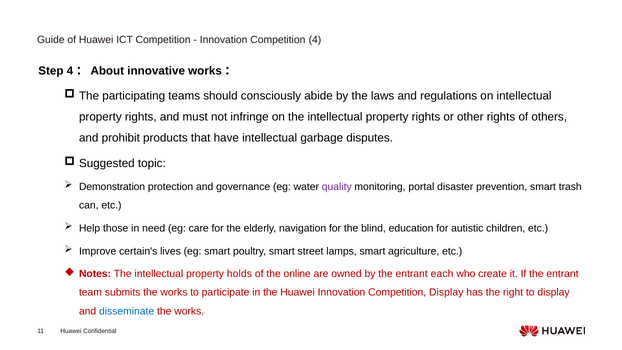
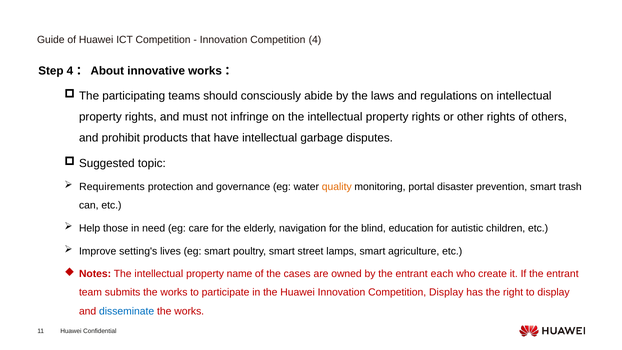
Demonstration: Demonstration -> Requirements (112, 187)
quality colour: purple -> orange (337, 187)
certain's: certain's -> setting's (138, 251)
holds: holds -> name (240, 274)
online: online -> cases (297, 274)
